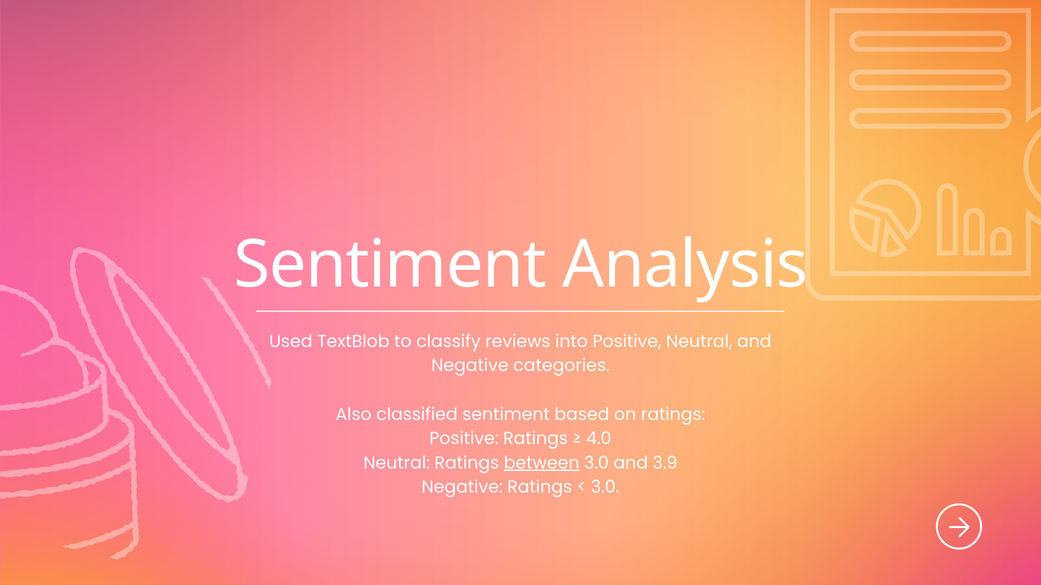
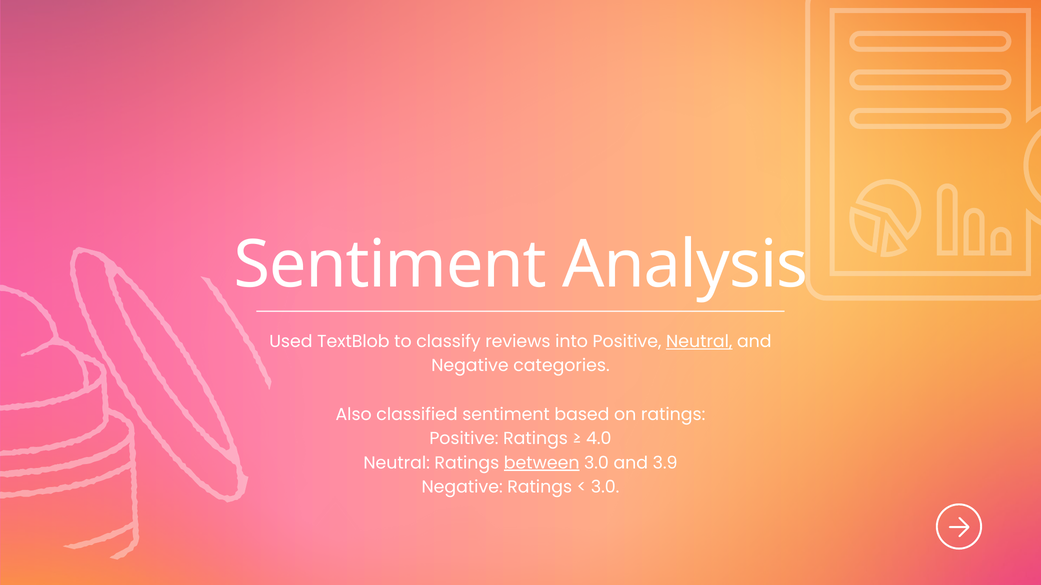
Neutral underline: none -> present (699, 342)
